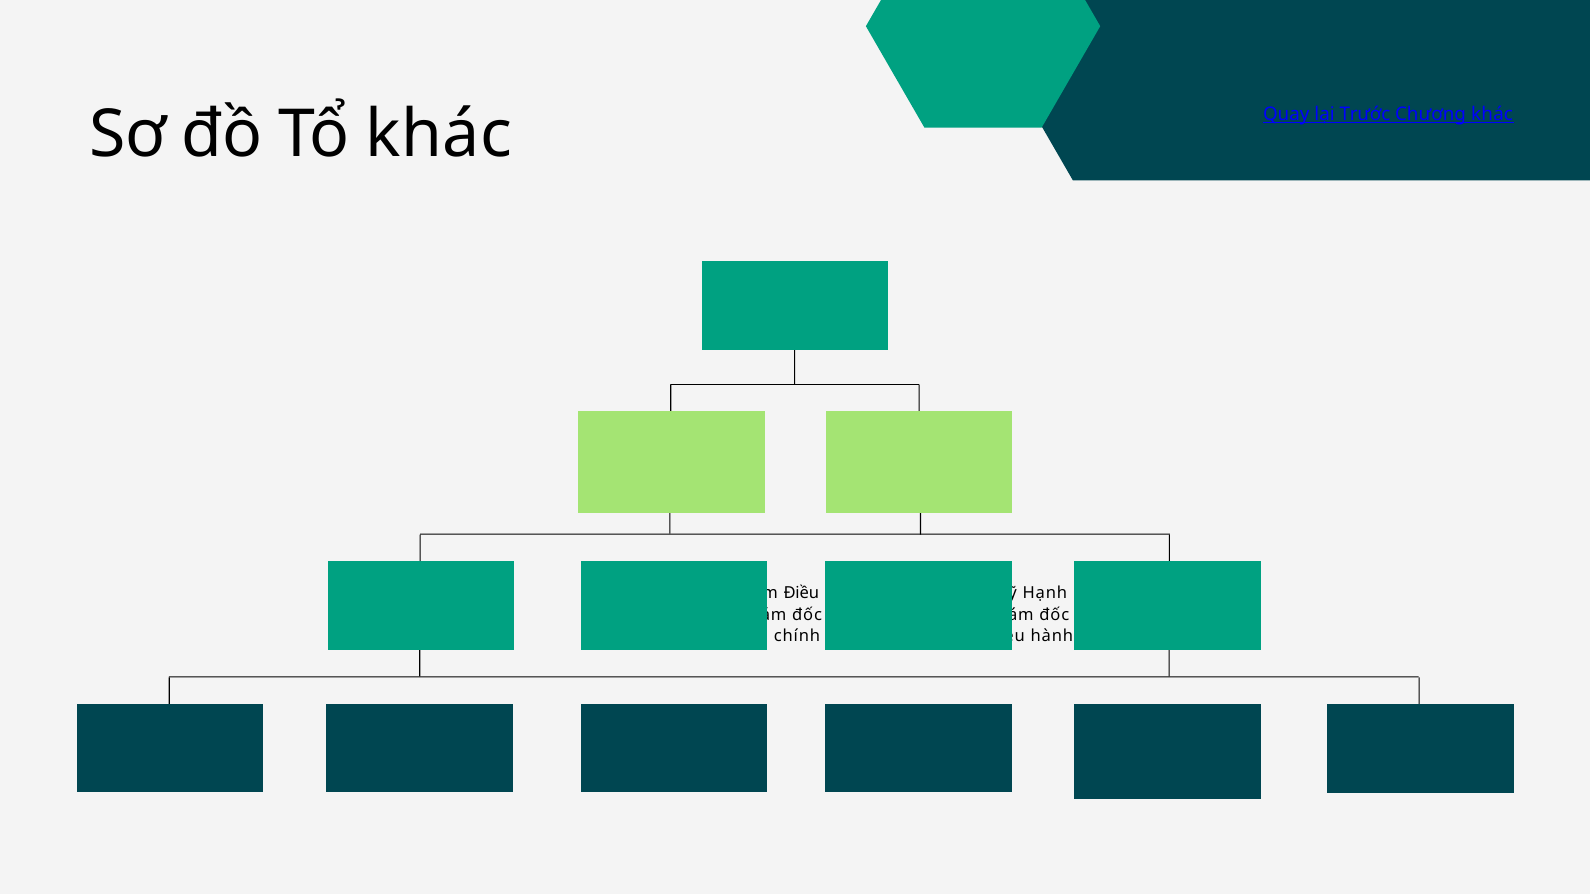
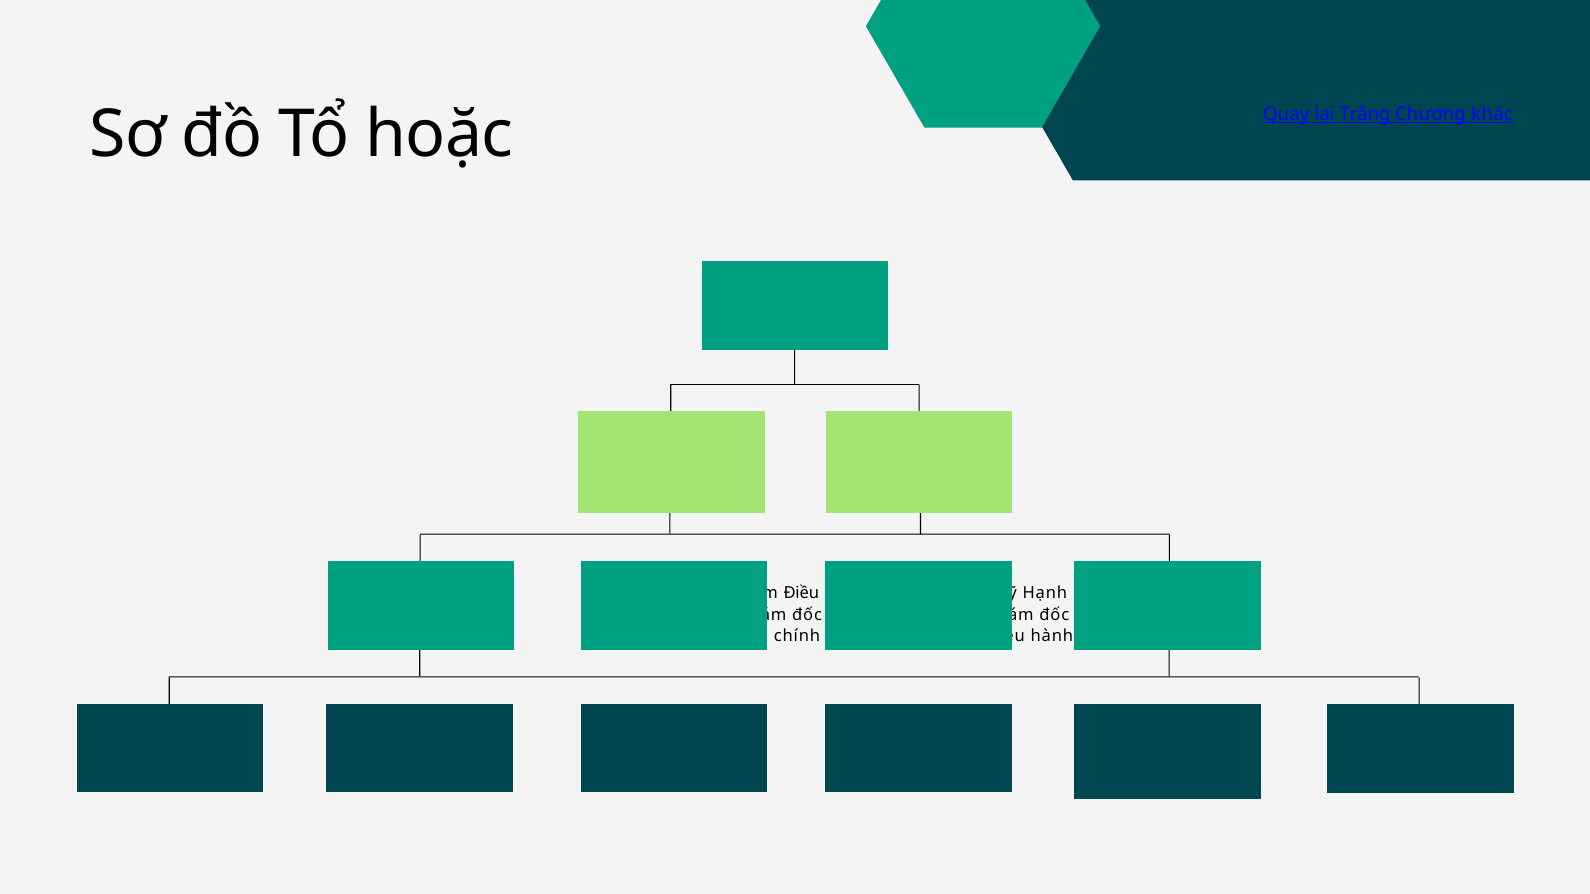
Tổ khác: khác -> hoặc (440, 135)
Trước: Trước -> Trắng (1365, 114)
